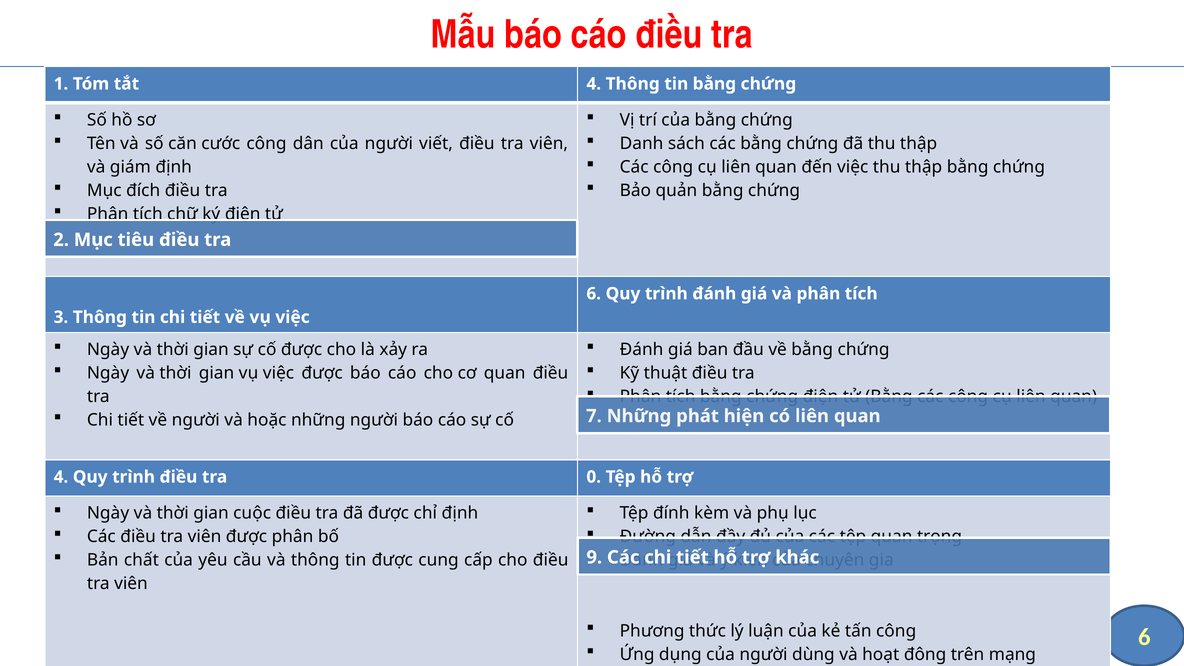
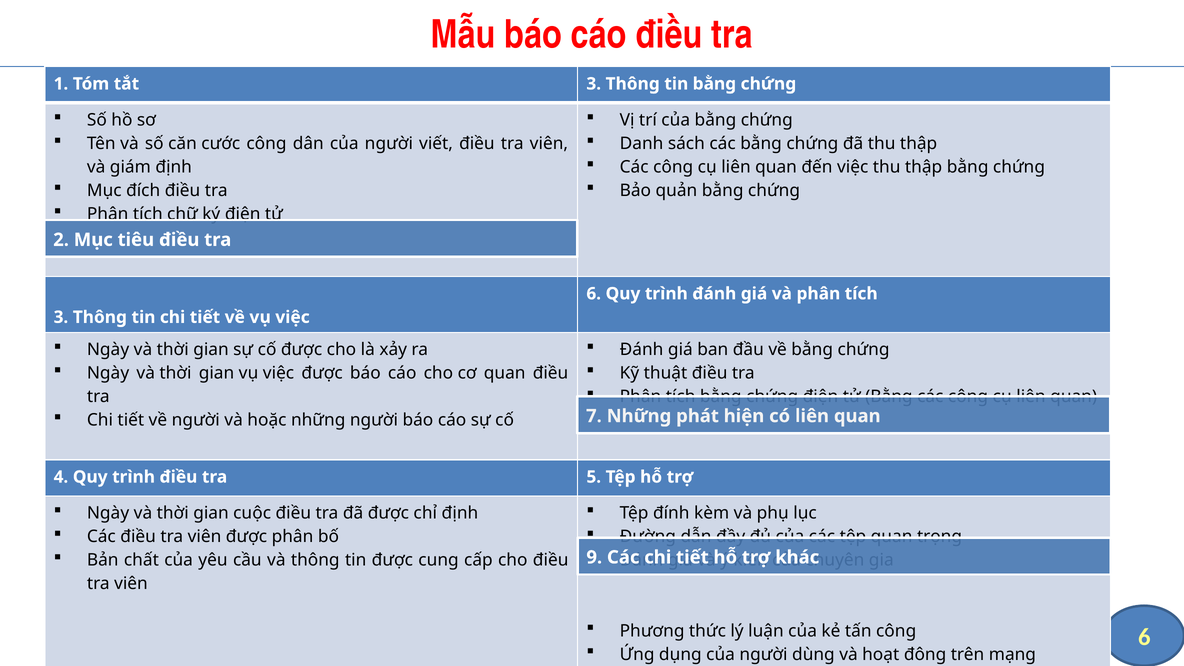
tắt 4: 4 -> 3 (594, 84)
0: 0 -> 5 (594, 477)
